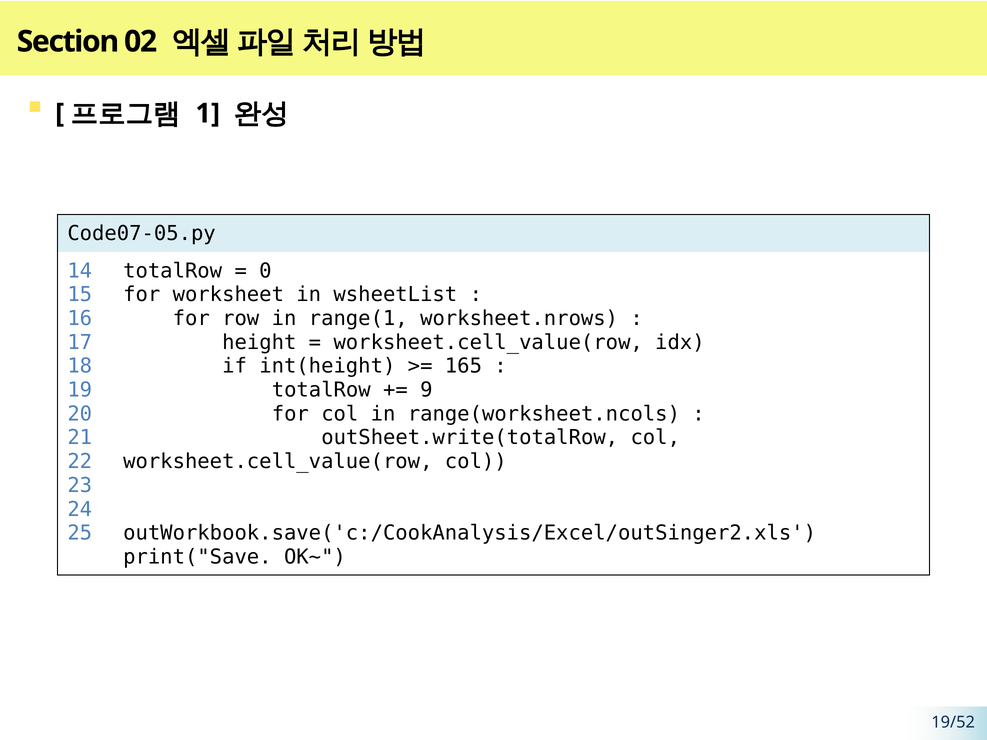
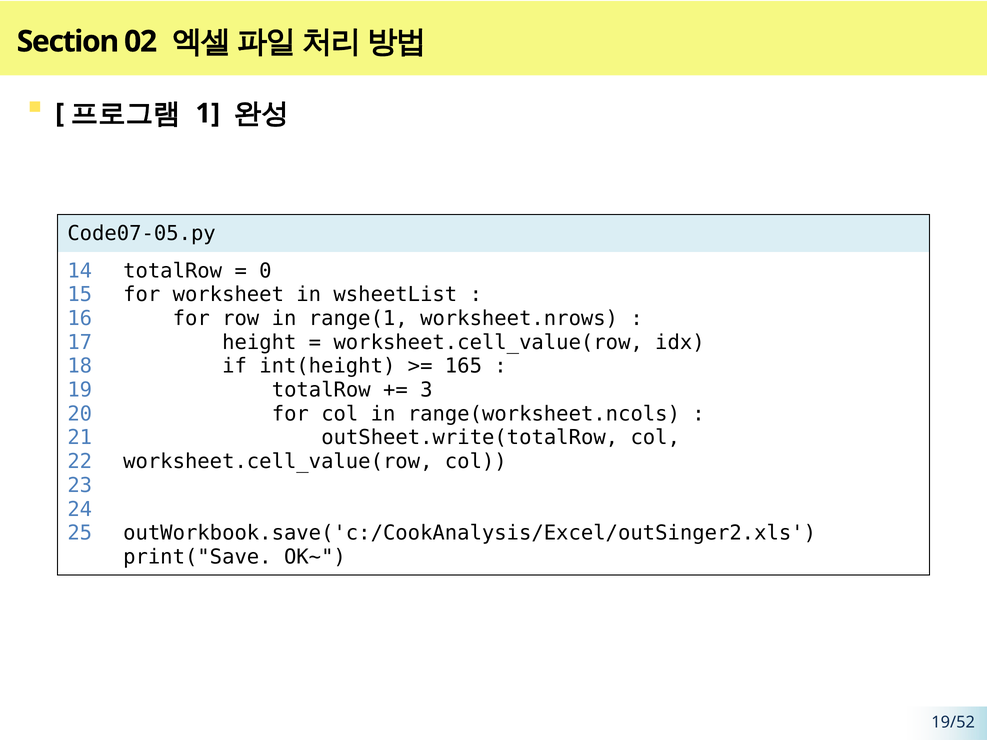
9: 9 -> 3 (426, 390)
